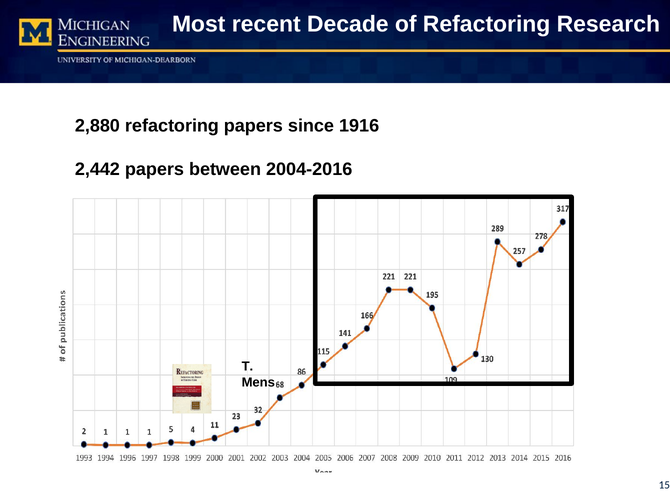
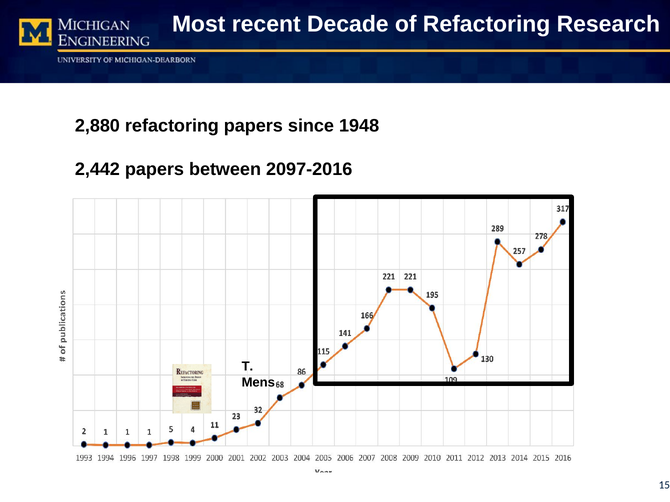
1916: 1916 -> 1948 (359, 126)
2004-2016: 2004-2016 -> 2097-2016 (309, 170)
